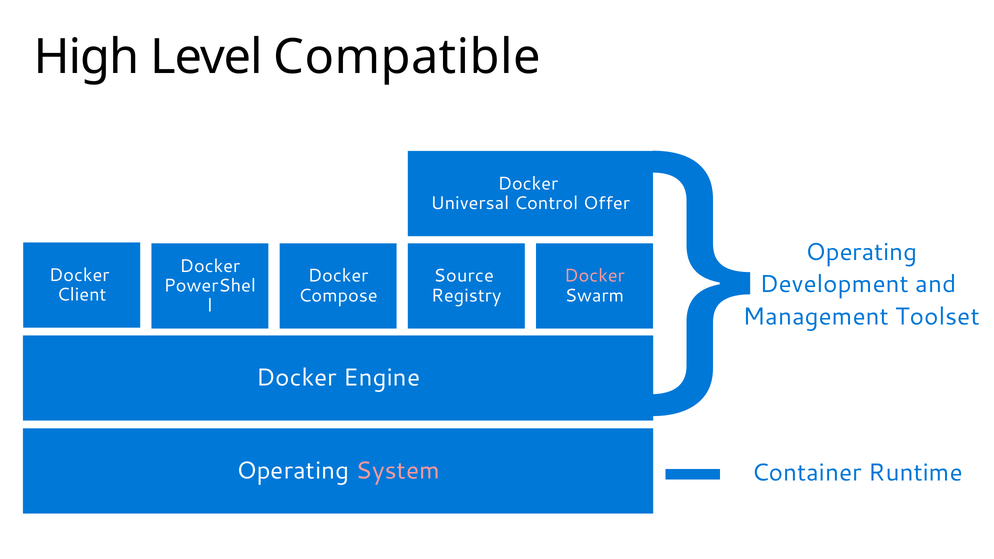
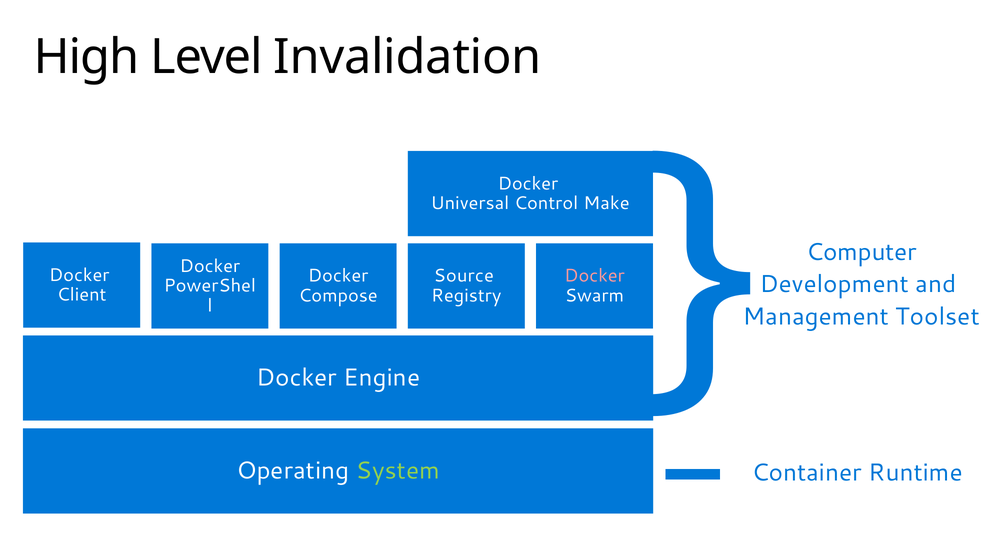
Compatible: Compatible -> Invalidation (407, 57)
Offer: Offer -> Make (606, 203)
Operating: Operating -> Computer (861, 252)
System colour: pink -> light green (398, 471)
